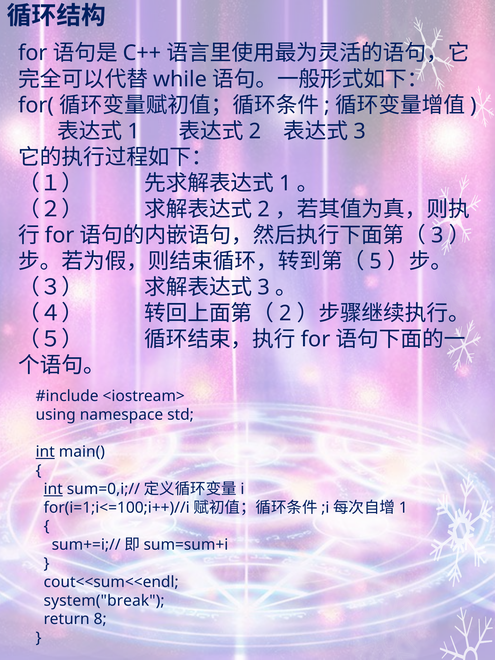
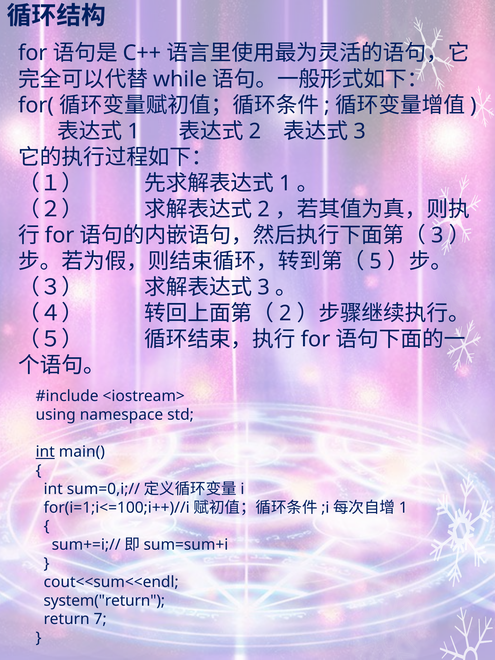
int underline: present -> none (53, 489)
system("break: system("break -> system("return (104, 601)
8: 8 -> 7 (100, 619)
